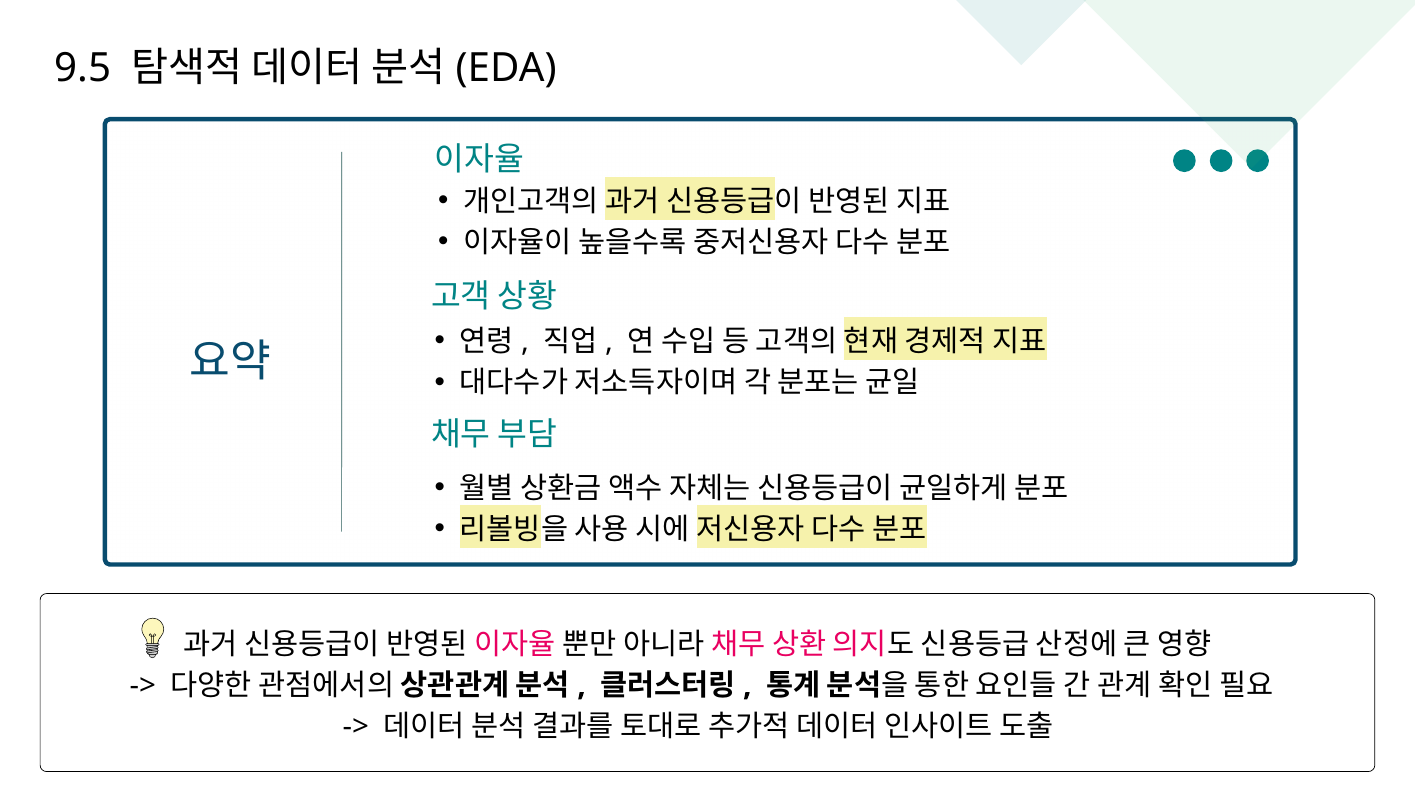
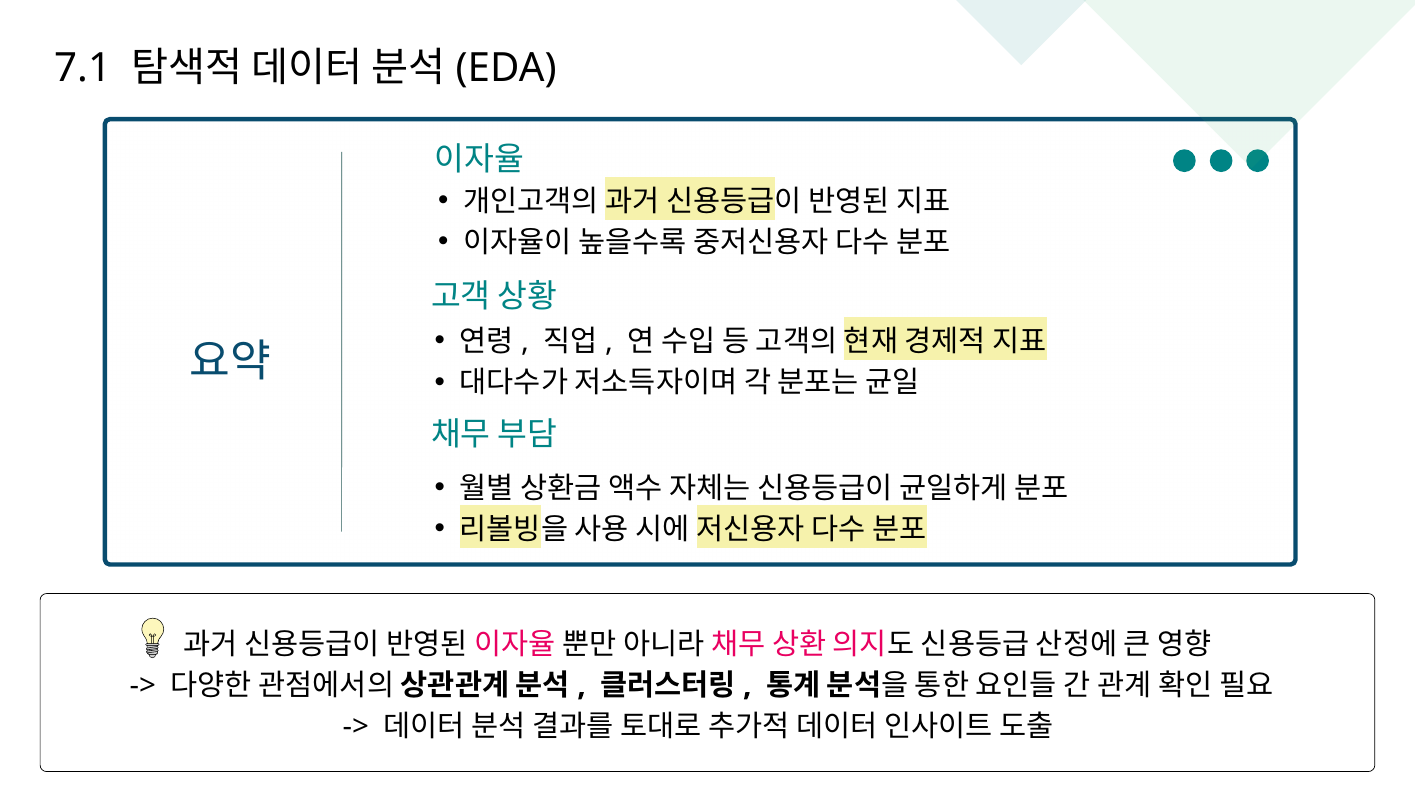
9.5: 9.5 -> 7.1 (83, 69)
